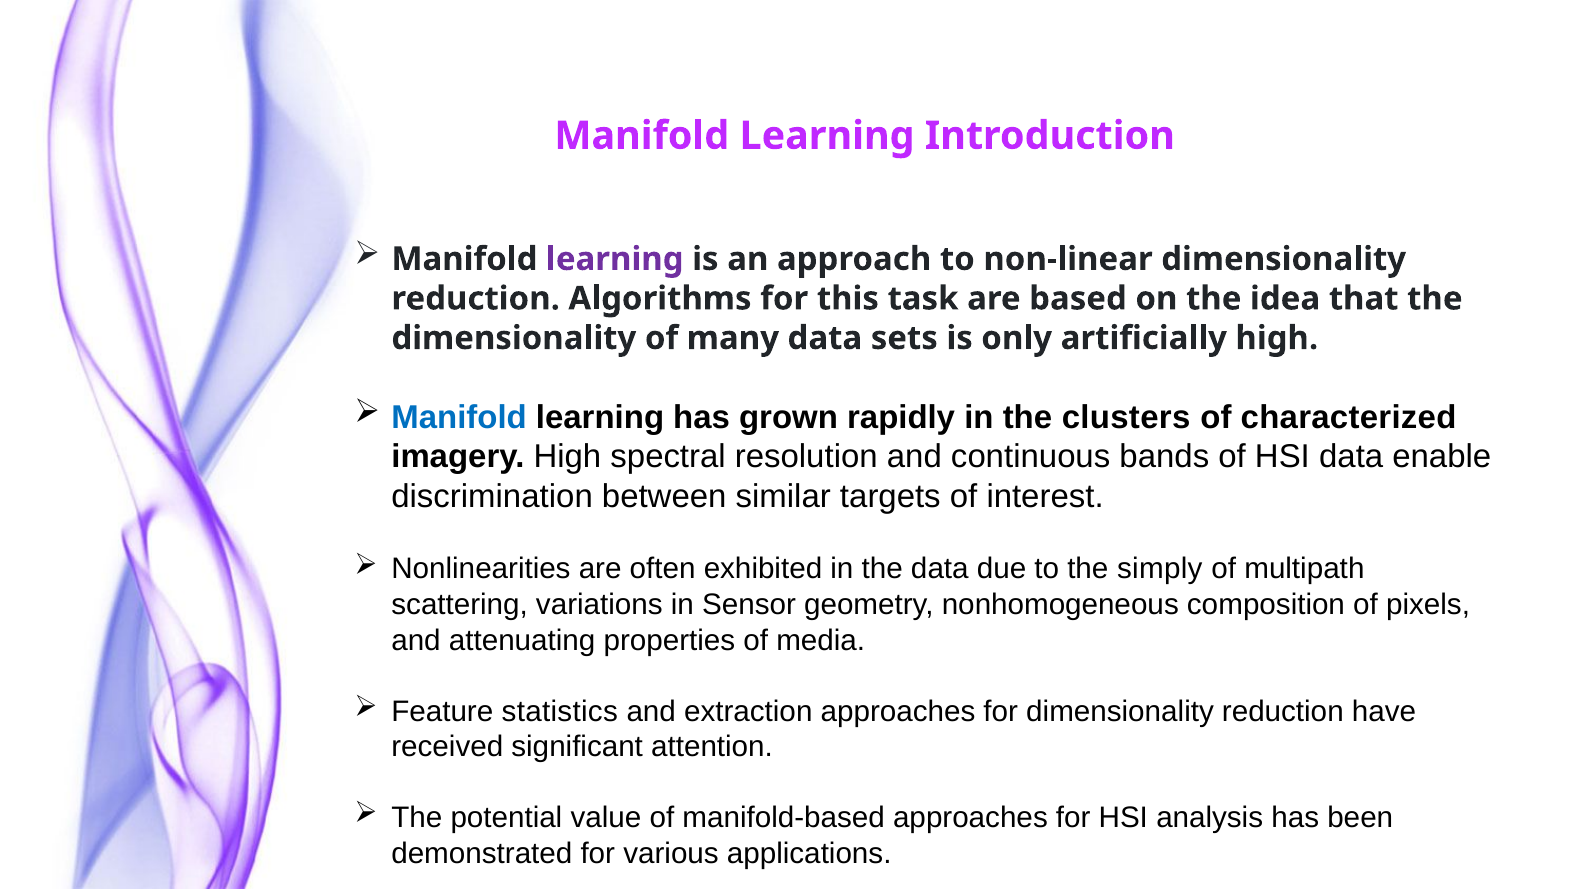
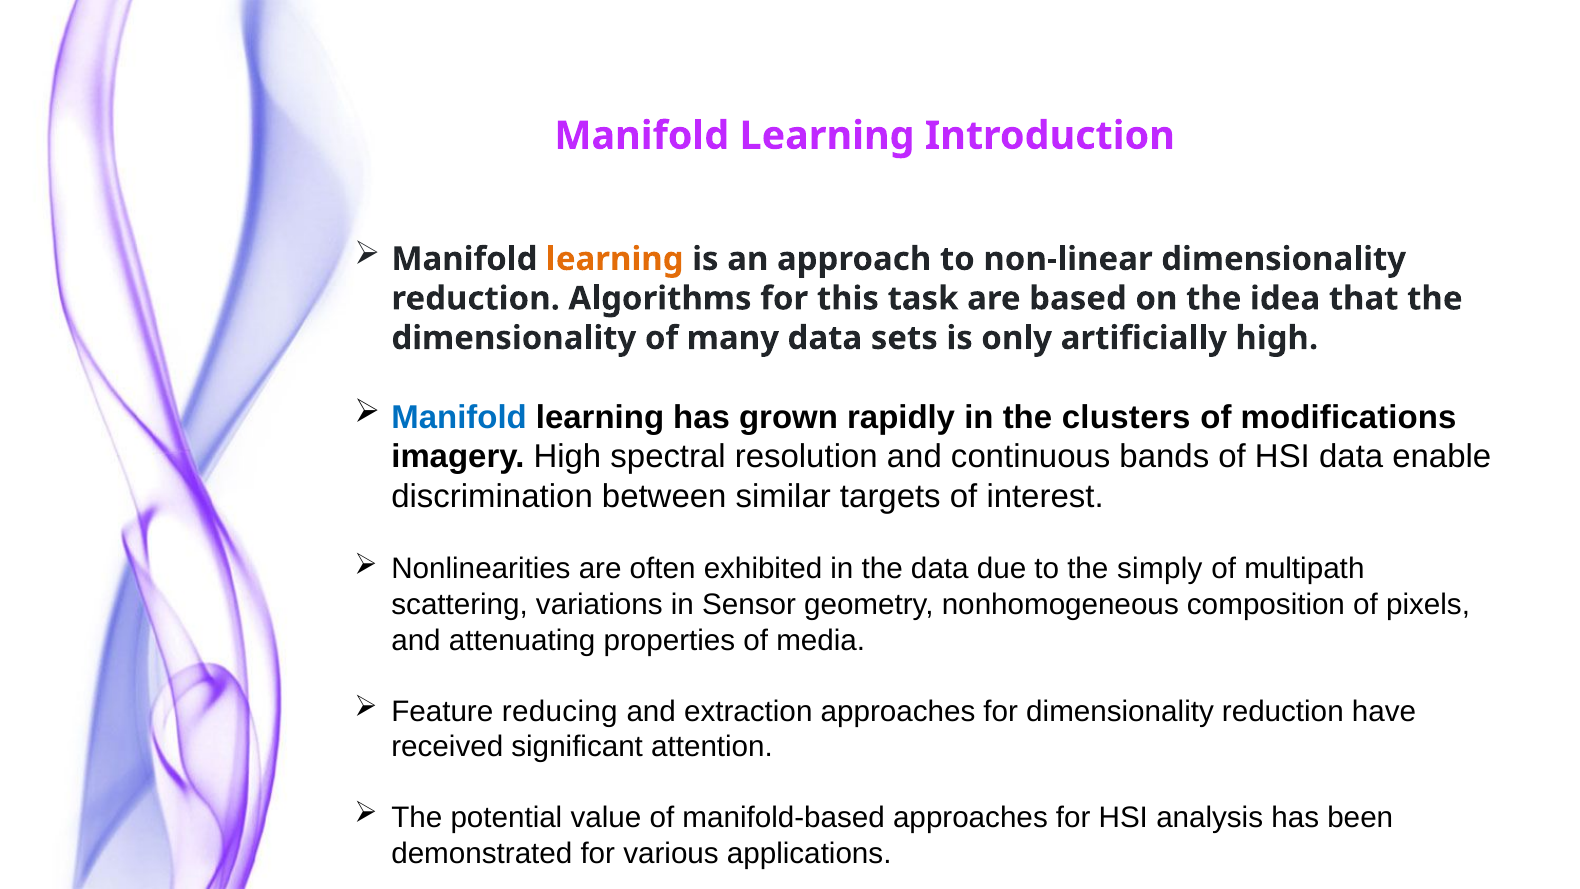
learning colour: purple -> orange (615, 259)
characterized: characterized -> modifications (1349, 417)
statistics: statistics -> reducing (560, 711)
